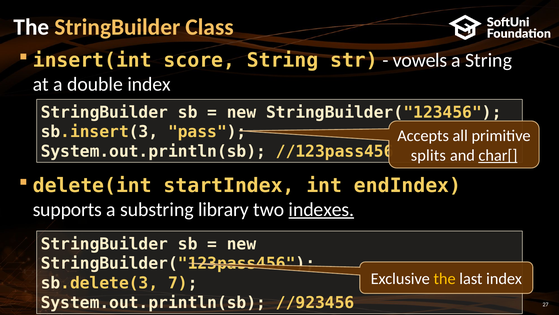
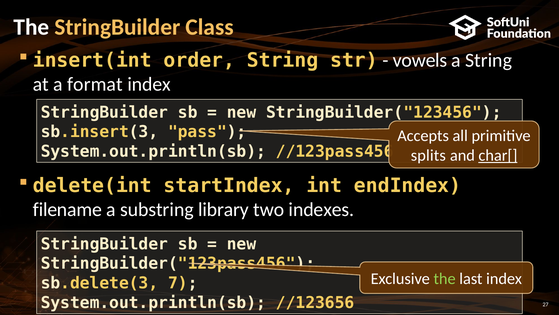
score: score -> order (199, 60)
double: double -> format (95, 84)
supports: supports -> filename (67, 209)
indexes underline: present -> none (321, 209)
the colour: yellow -> light green (445, 278)
//923456: //923456 -> //123656 (315, 302)
